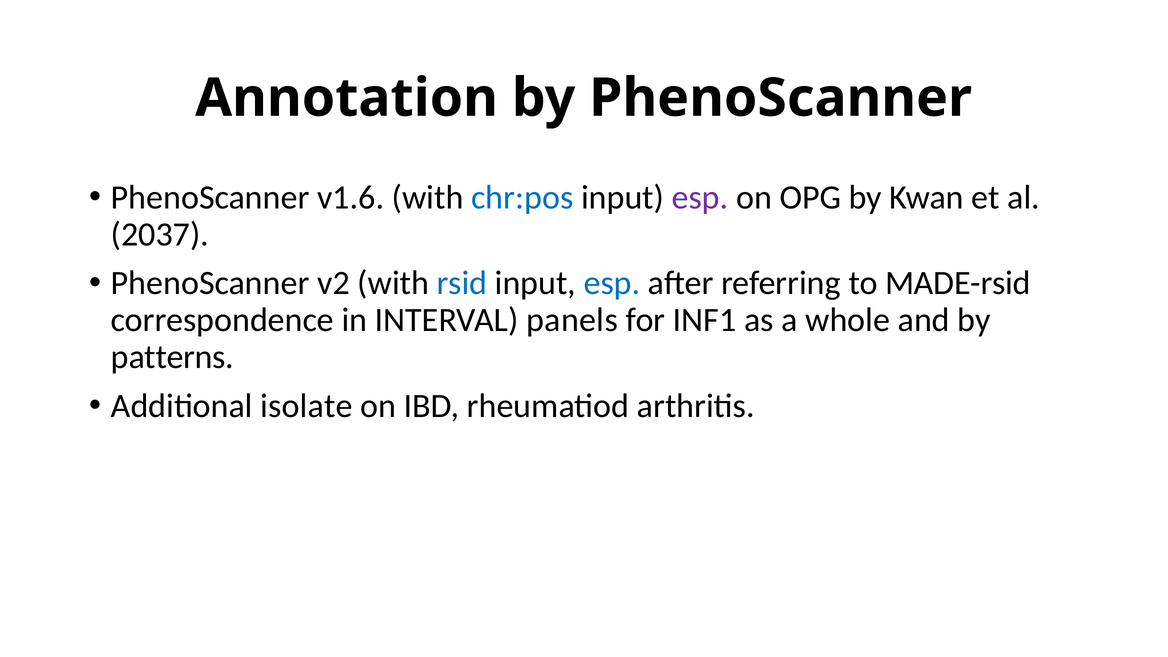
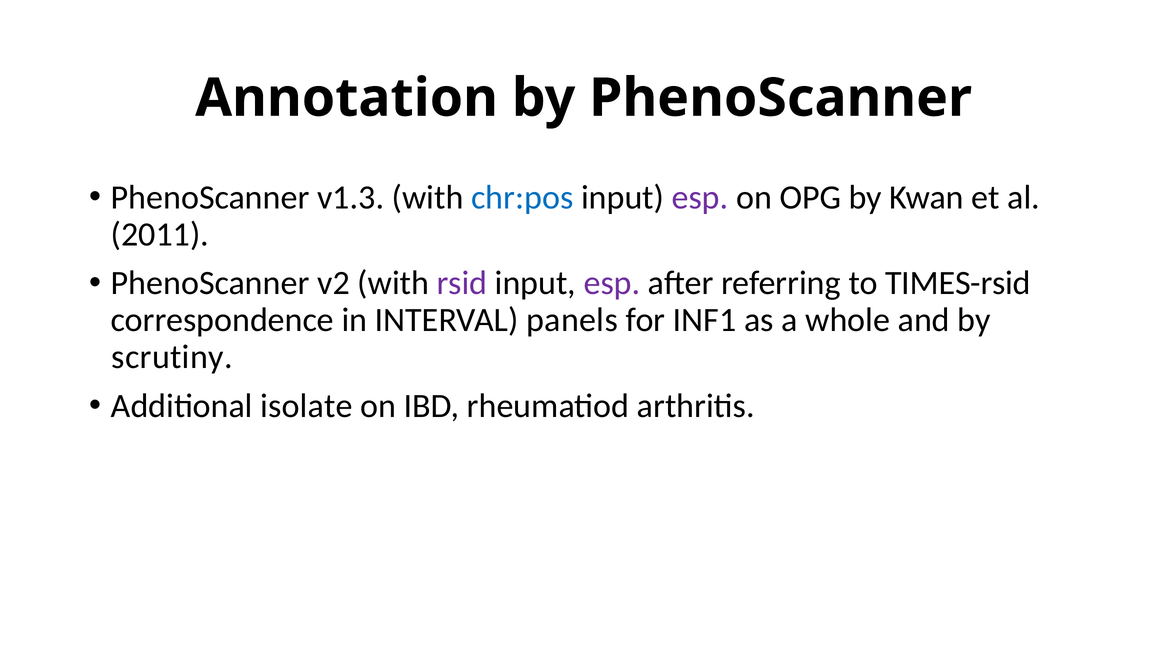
v1.6: v1.6 -> v1.3 (351, 197)
2037: 2037 -> 2011 (160, 234)
rsid colour: blue -> purple (462, 283)
esp colour: blue -> purple (612, 283)
MADE-rsid: MADE-rsid -> TIMES-rsid (958, 283)
patterns: patterns -> scrutiny (172, 357)
